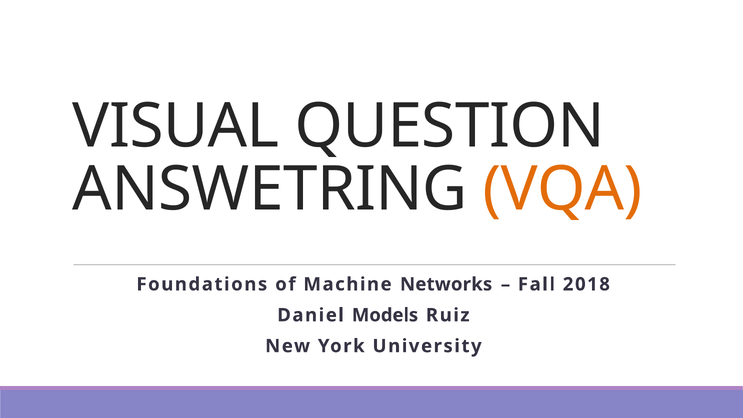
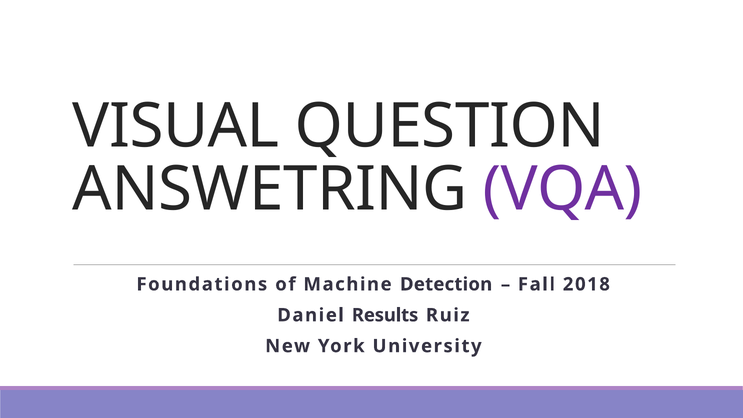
VQA colour: orange -> purple (563, 189)
Networks: Networks -> Detection (446, 284)
Models: Models -> Results (385, 315)
